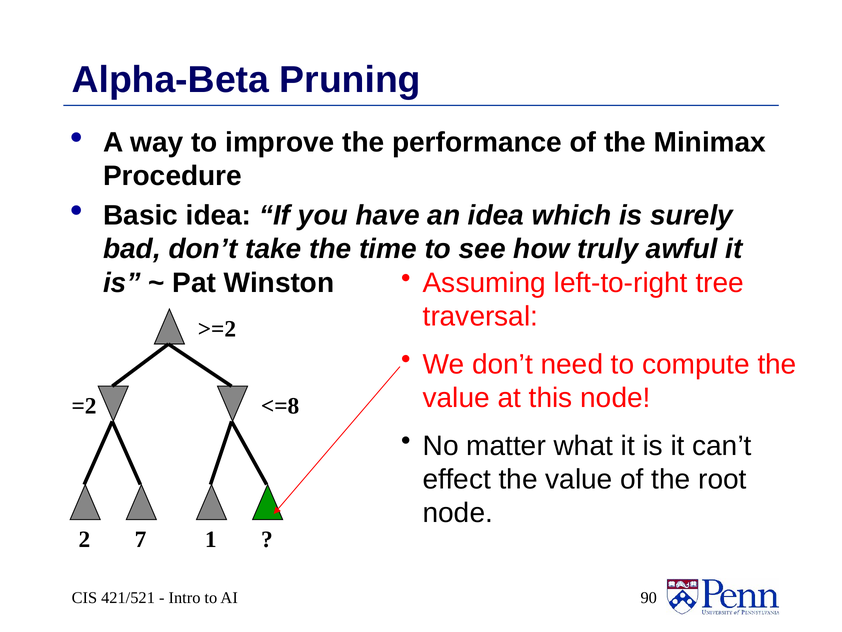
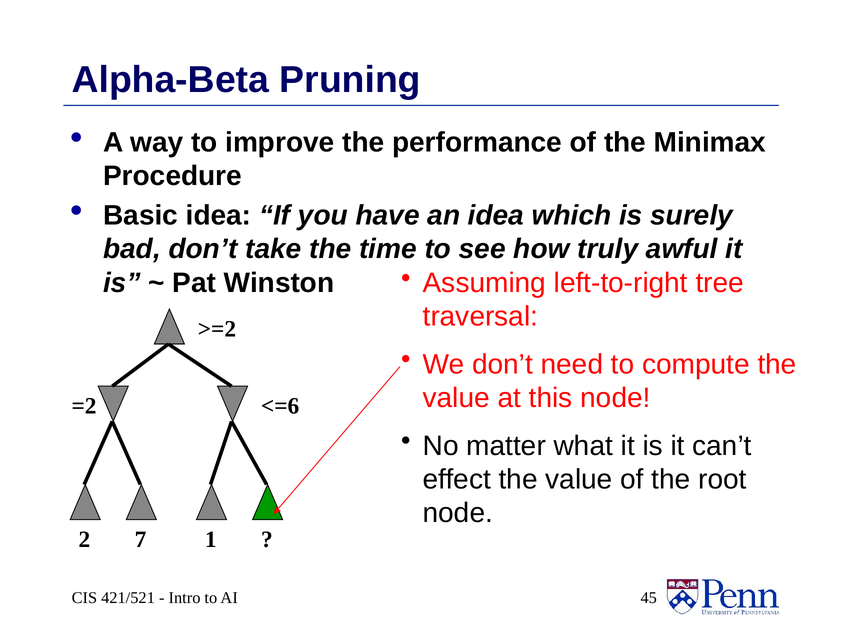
<=8: <=8 -> <=6 (280, 406)
90: 90 -> 45 (649, 598)
